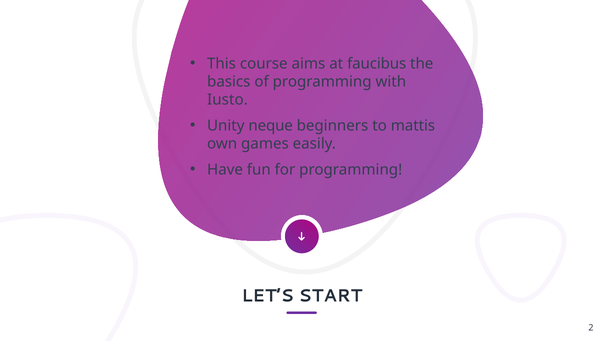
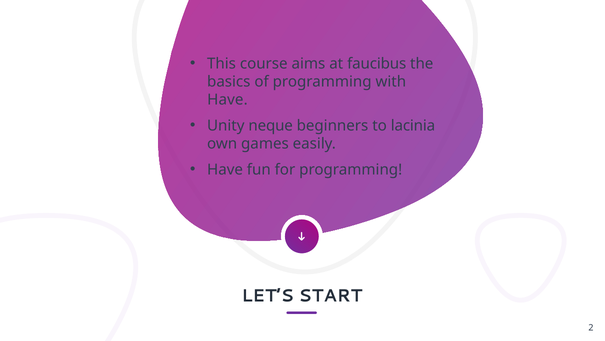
Iusto: Iusto -> Have (227, 100)
mattis: mattis -> lacinia (413, 125)
